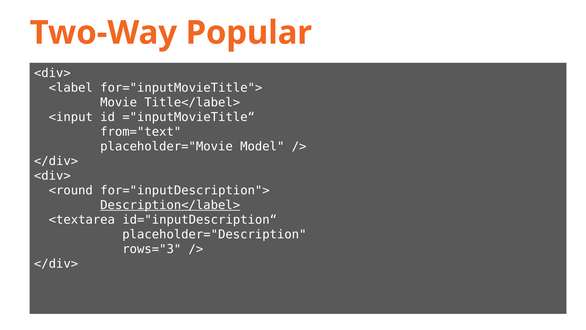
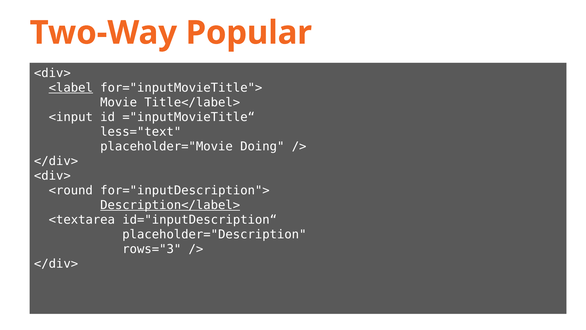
<label underline: none -> present (71, 88)
from="text: from="text -> less="text (141, 132)
Model: Model -> Doing (262, 146)
